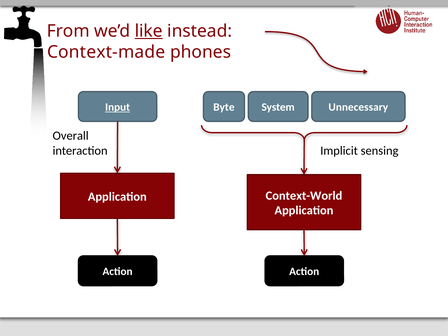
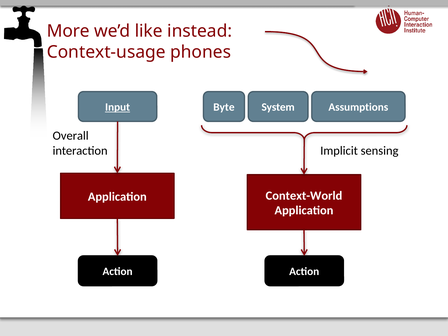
From: From -> More (68, 31)
like underline: present -> none (149, 31)
Context-made: Context-made -> Context-usage (106, 52)
Unnecessary: Unnecessary -> Assumptions (358, 107)
